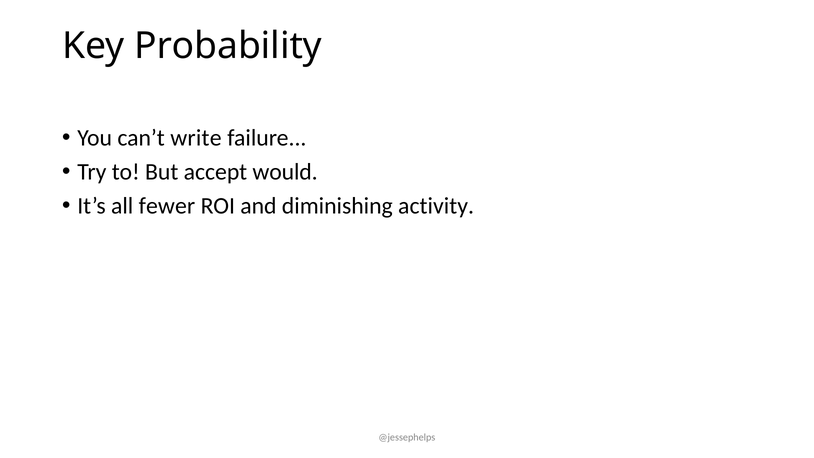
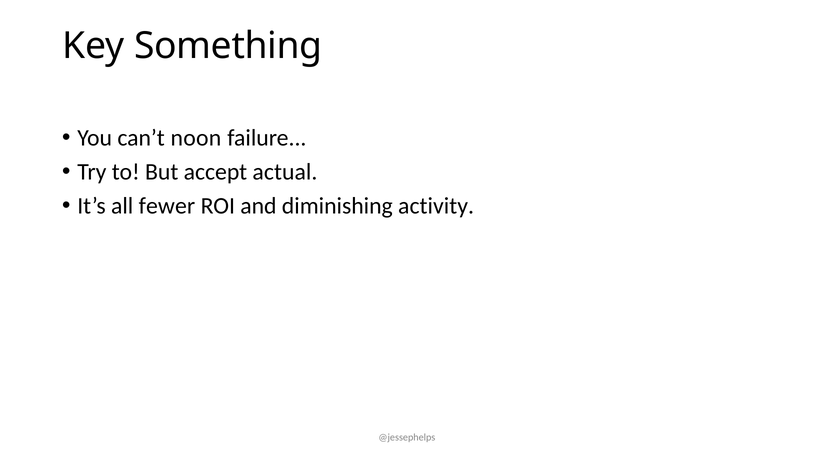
Probability: Probability -> Something (228, 46)
write: write -> noon (196, 138)
would: would -> actual (285, 172)
